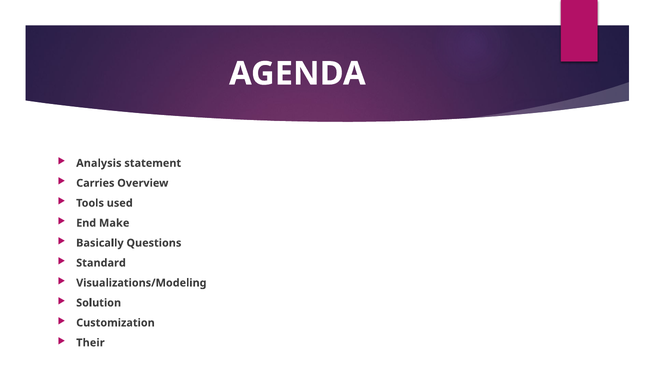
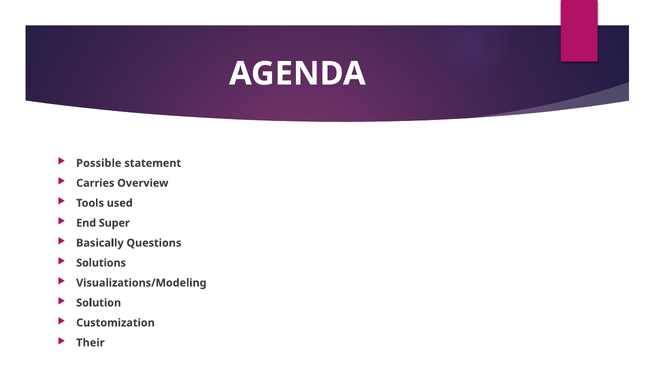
Analysis: Analysis -> Possible (99, 163)
Make: Make -> Super (114, 223)
Standard: Standard -> Solutions (101, 263)
